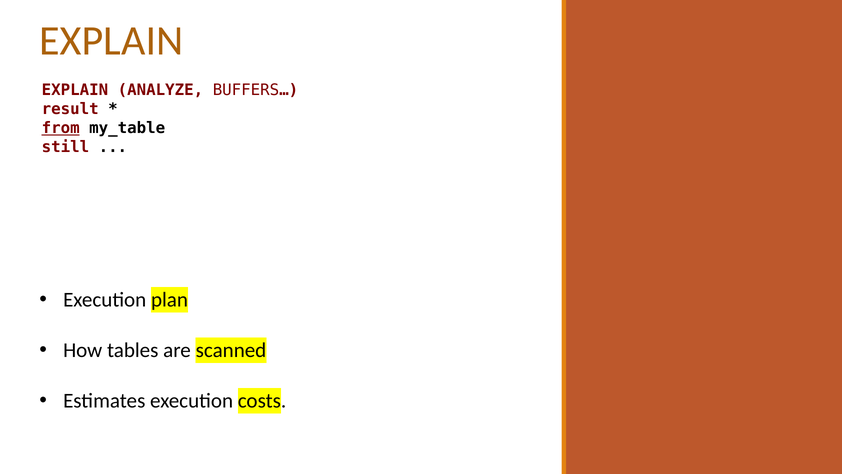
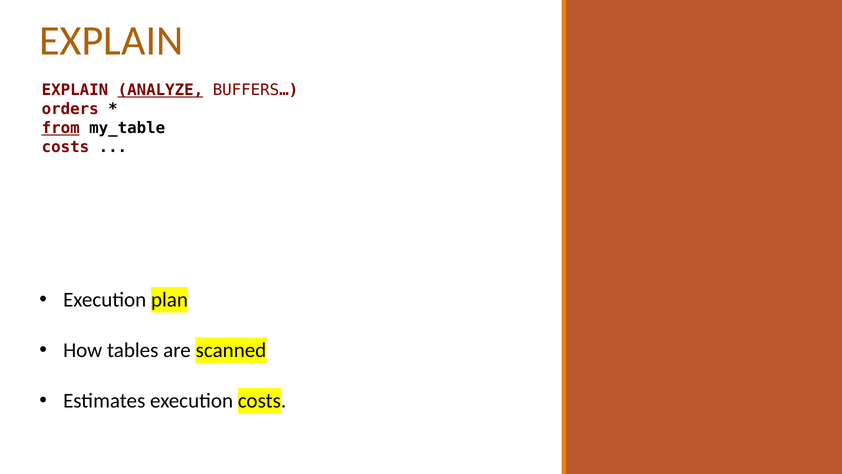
ANALYZE underline: none -> present (160, 90)
result: result -> orders (70, 109)
still: still -> costs (65, 147)
